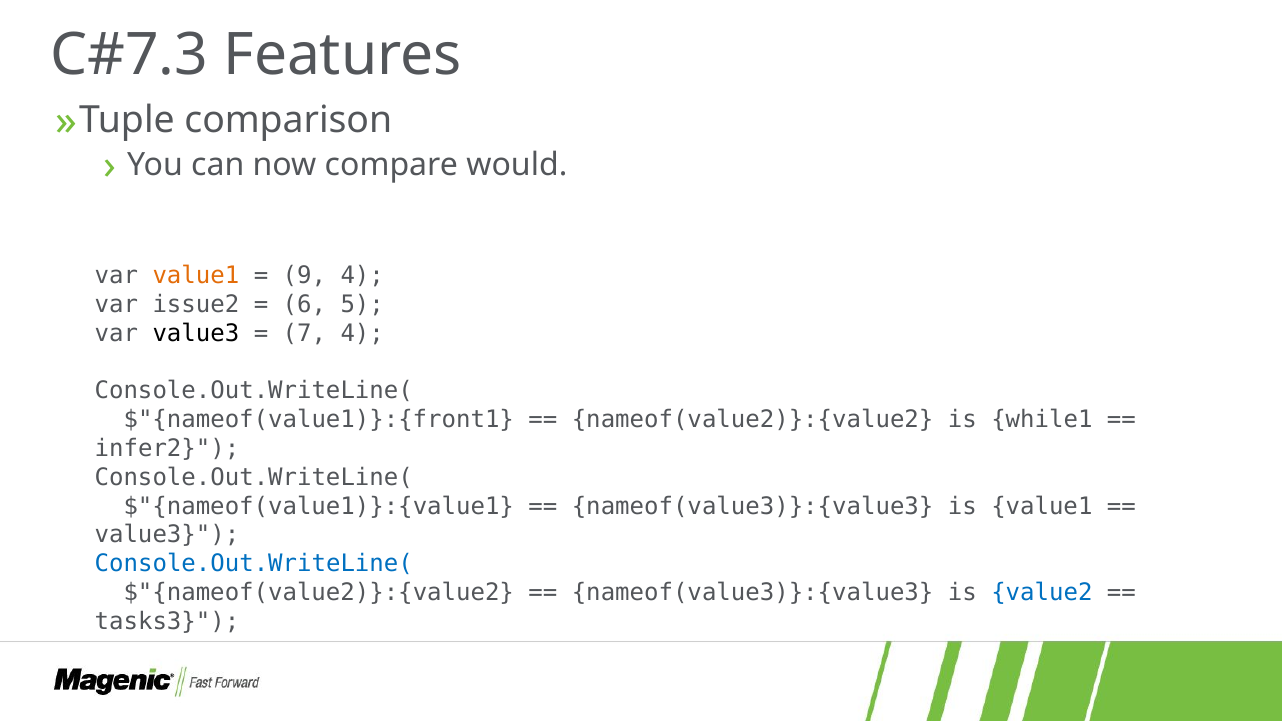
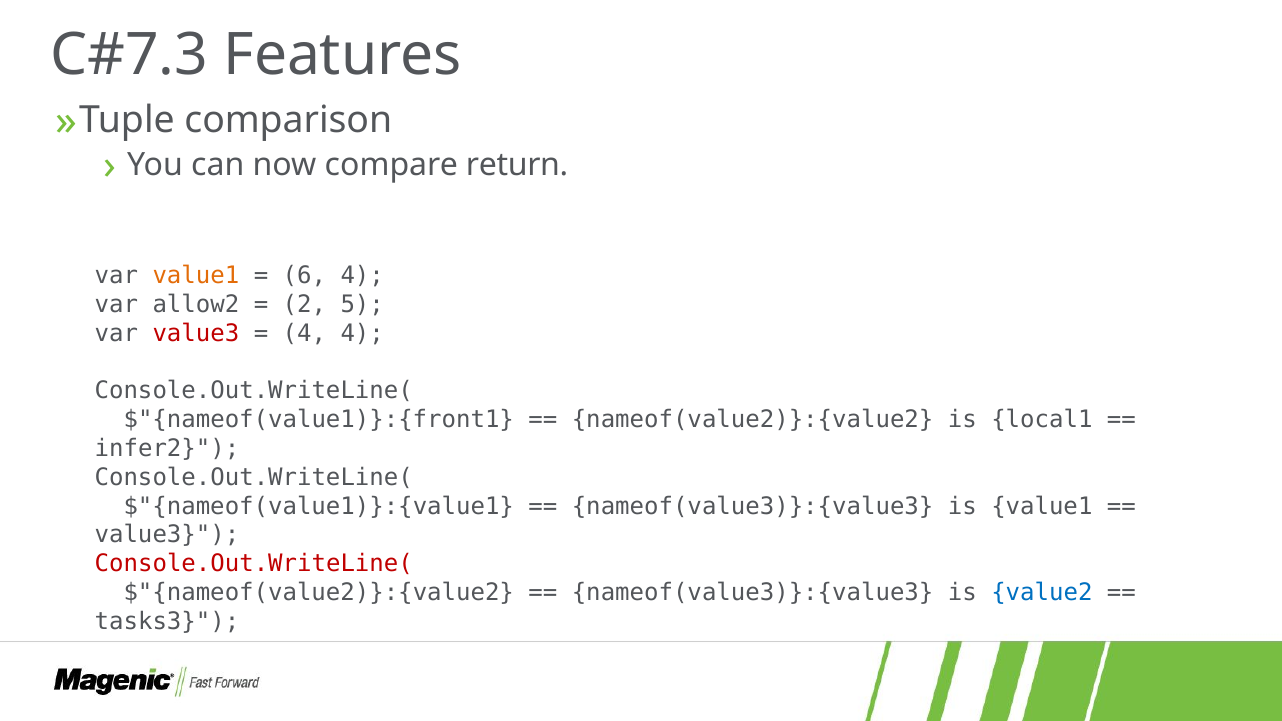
would: would -> return (517, 165)
9: 9 -> 6 (304, 276)
issue2: issue2 -> allow2 (196, 304)
6: 6 -> 2 (304, 304)
value3 colour: black -> red (196, 333)
7: 7 -> 4 (304, 333)
while1: while1 -> local1 (1042, 420)
Console.Out.WriteLine( colour: blue -> red (254, 564)
